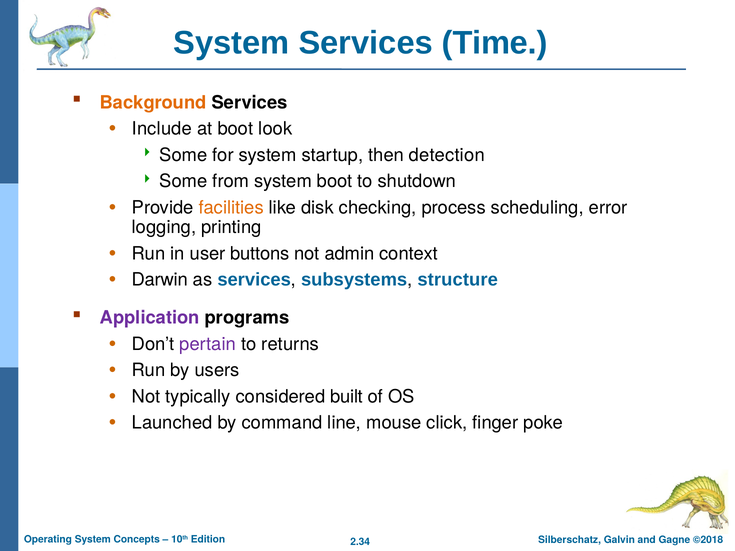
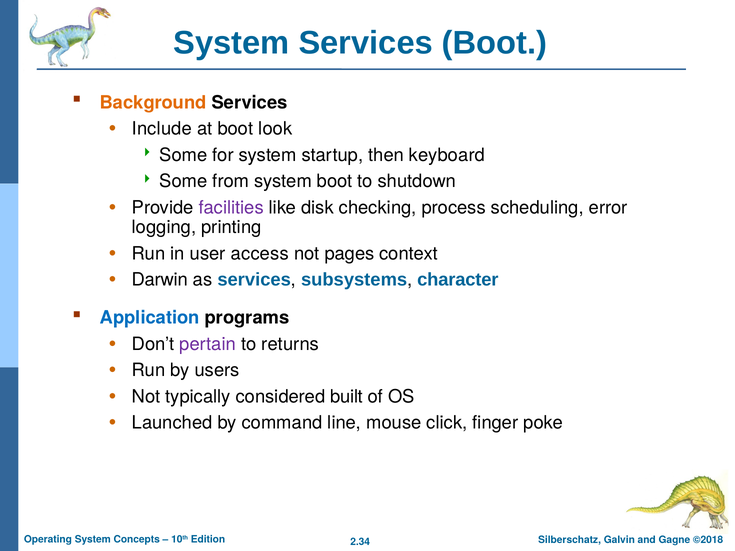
Services Time: Time -> Boot (495, 43)
detection: detection -> keyboard (447, 155)
facilities colour: orange -> purple (231, 208)
buttons: buttons -> access (260, 254)
admin: admin -> pages (349, 254)
structure: structure -> character (458, 280)
Application colour: purple -> blue (150, 318)
